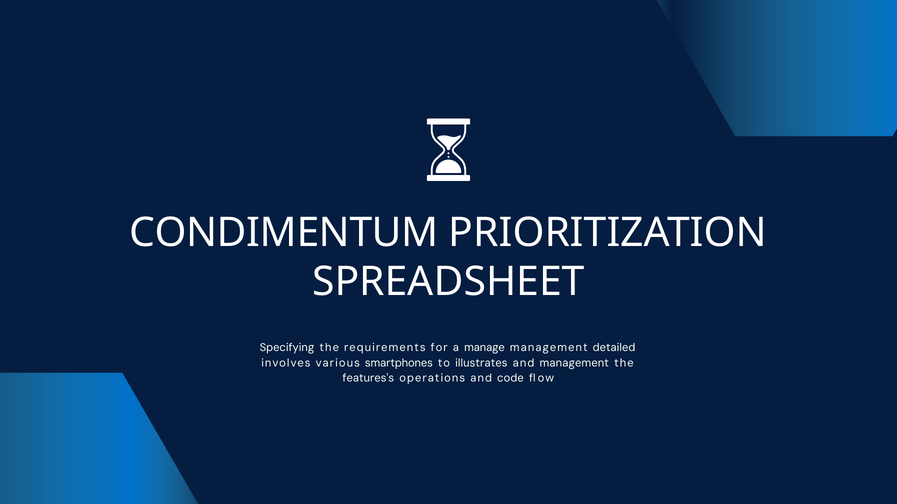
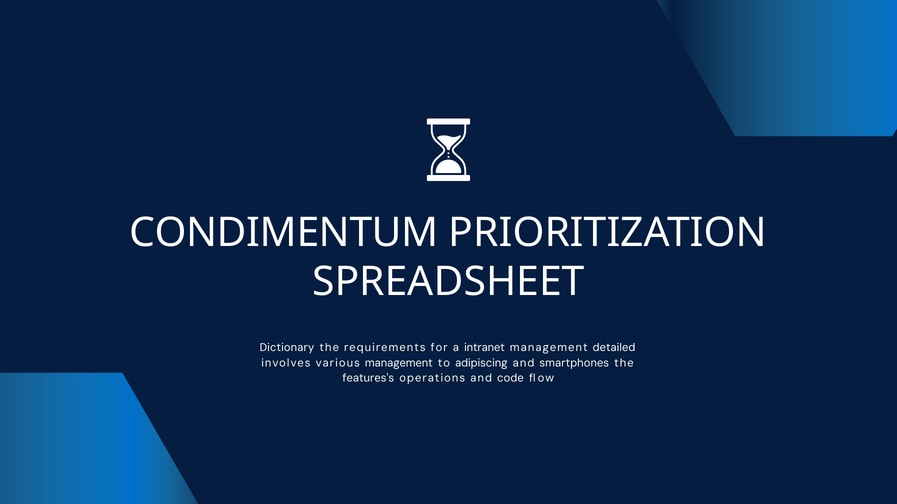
Specifying: Specifying -> Dictionary (287, 348)
manage: manage -> intranet (484, 348)
various smartphones: smartphones -> management (399, 363)
illustrates: illustrates -> adipiscing (481, 363)
and management: management -> smartphones (574, 363)
